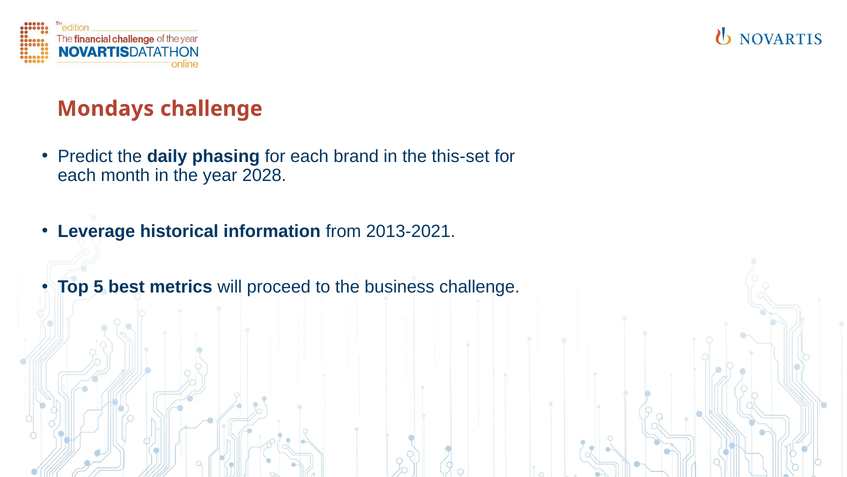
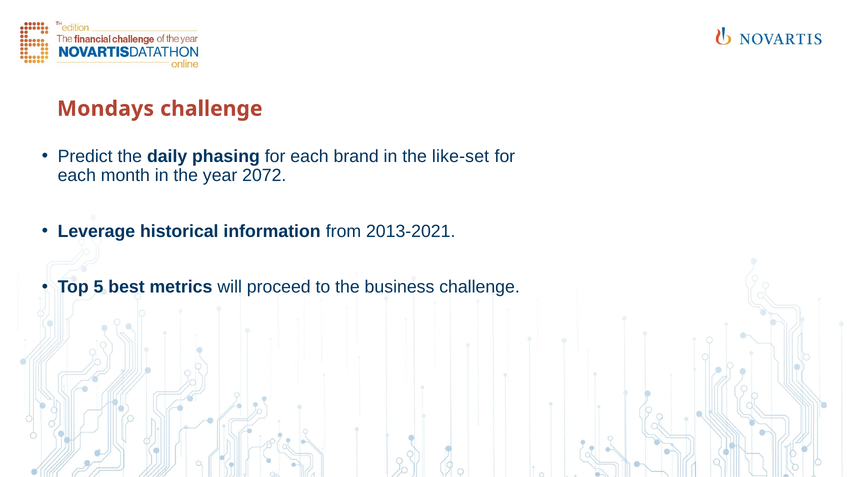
this-set: this-set -> like-set (461, 156)
2028: 2028 -> 2072 (264, 175)
